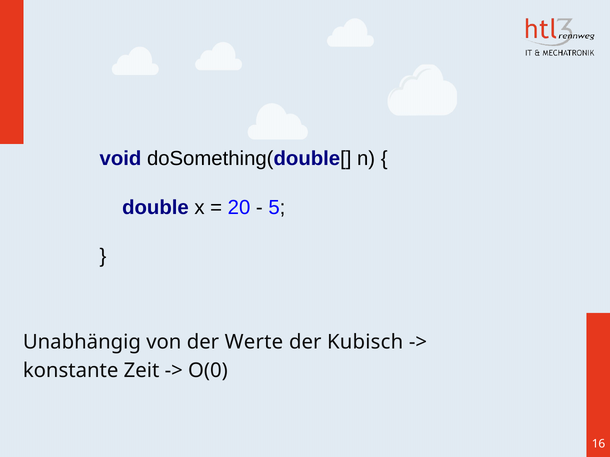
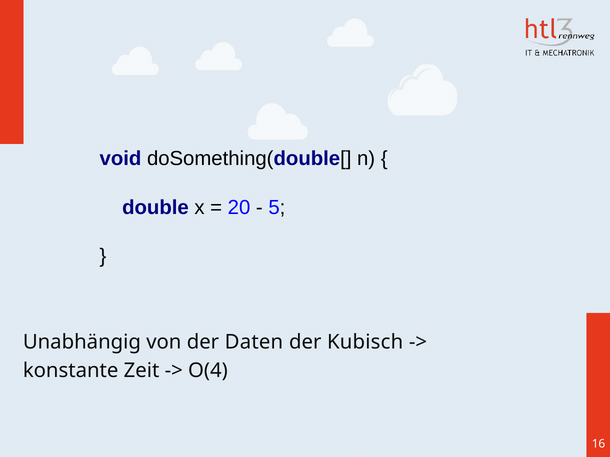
Werte: Werte -> Daten (254, 343)
O(0: O(0 -> O(4 (208, 371)
